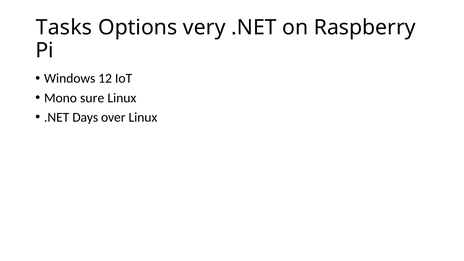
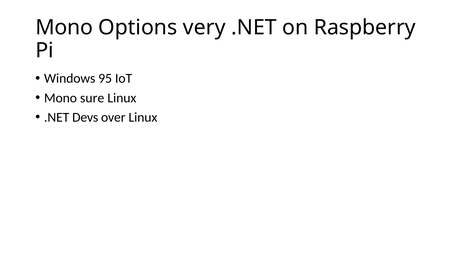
Tasks: Tasks -> Mono (64, 27)
12: 12 -> 95 (105, 78)
Days: Days -> Devs (85, 117)
